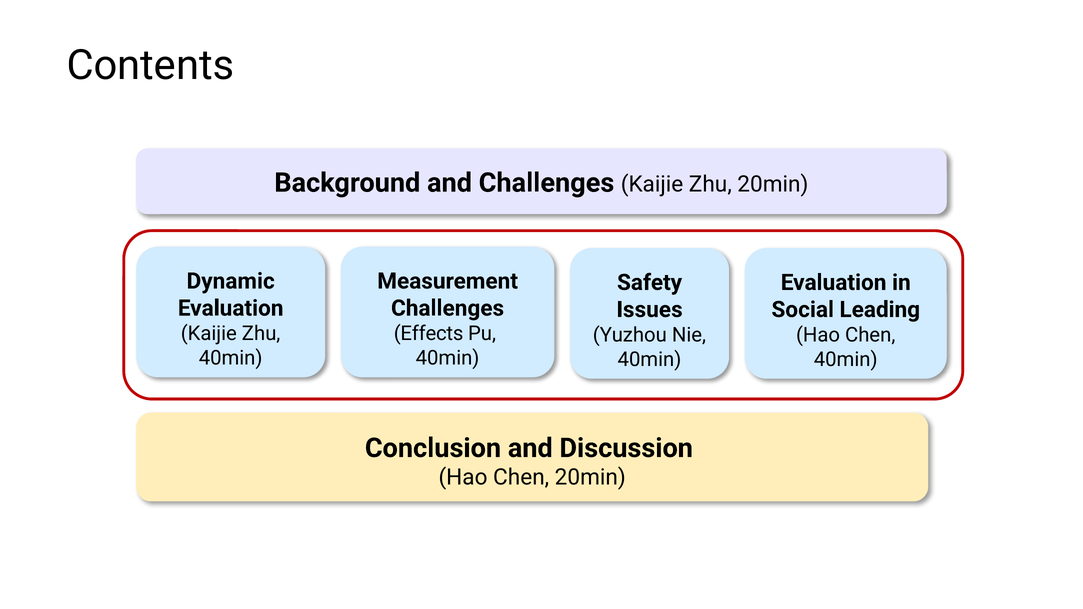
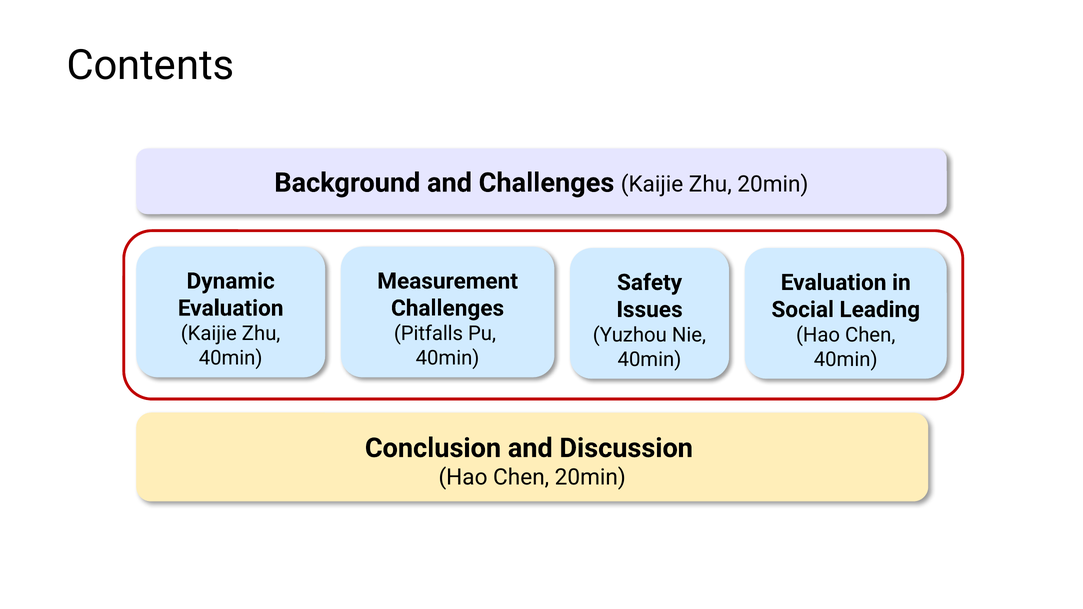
Effects: Effects -> Pitfalls (429, 334)
